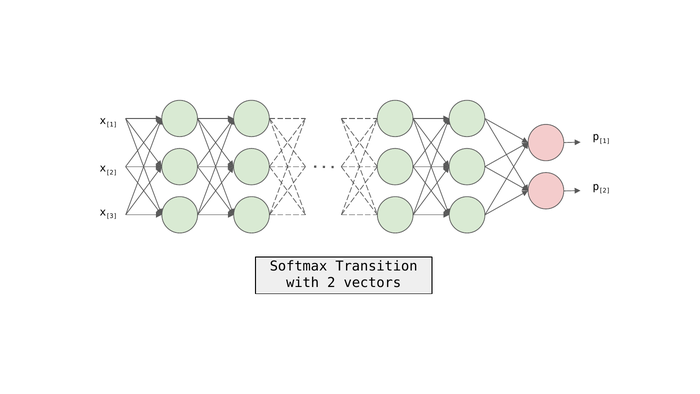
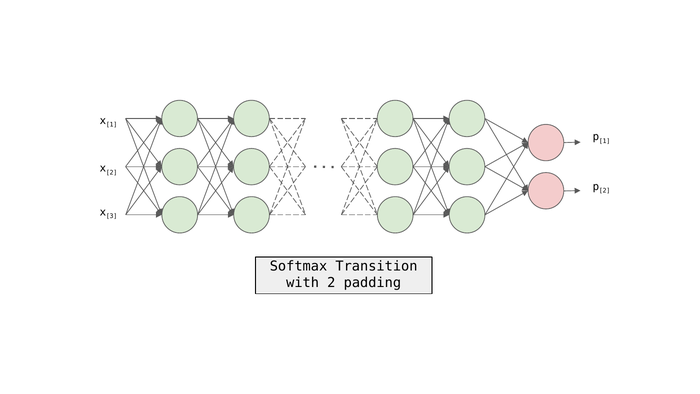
vectors: vectors -> padding (372, 282)
